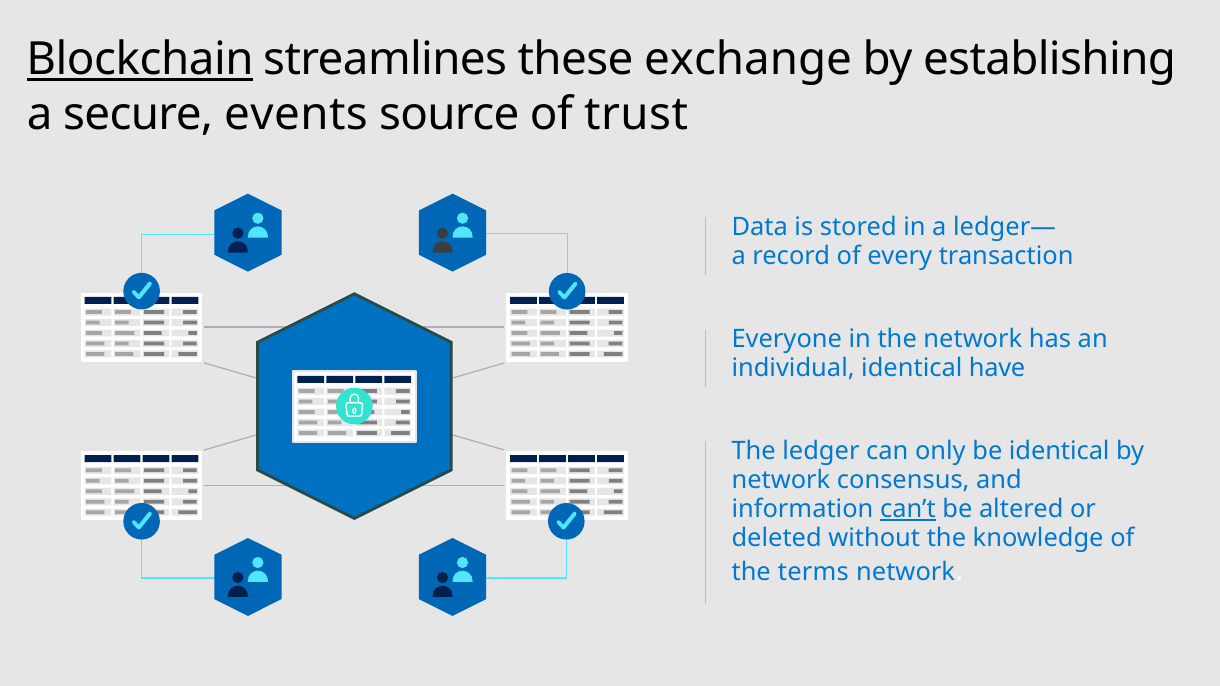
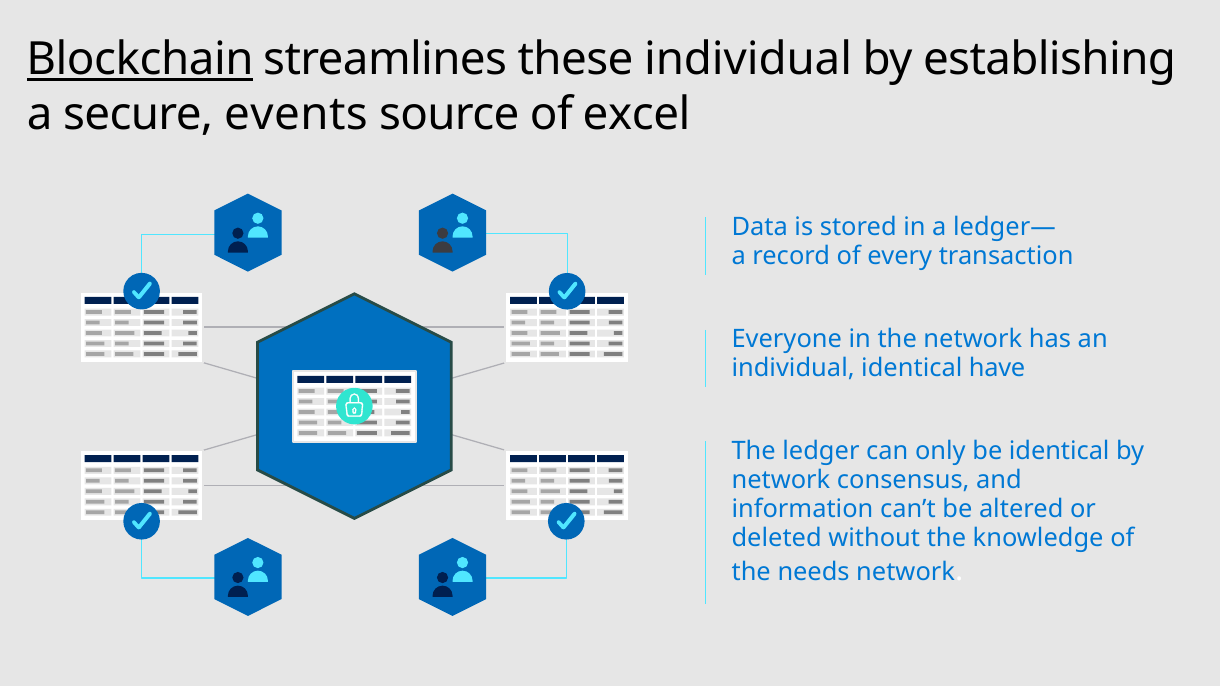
these exchange: exchange -> individual (748, 60)
trust: trust -> excel (637, 115)
can’t underline: present -> none (908, 509)
terms: terms -> needs (814, 572)
